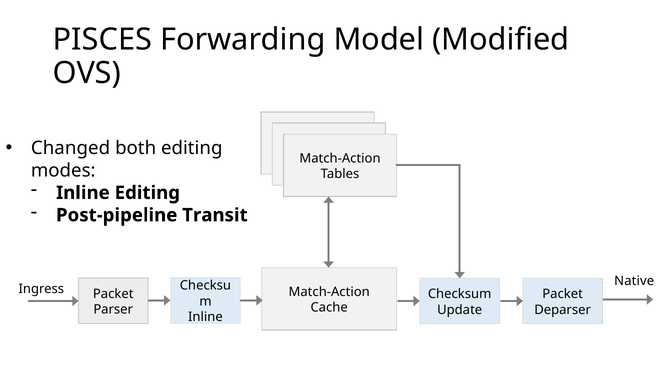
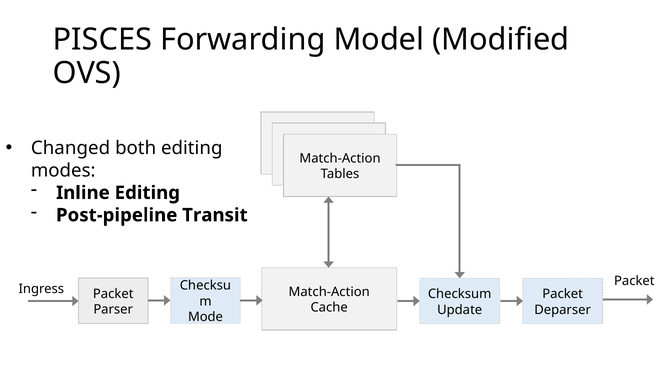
Native: Native -> Packet (634, 281)
Inline: Inline -> Mode (205, 317)
